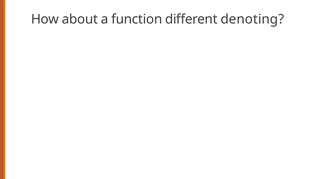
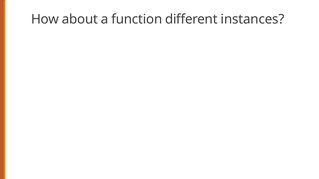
denoting: denoting -> instances (252, 19)
